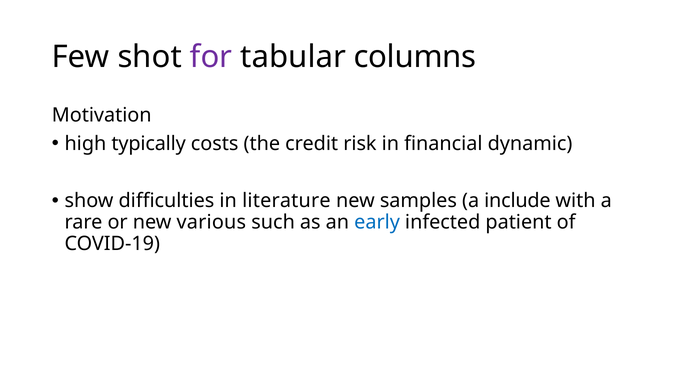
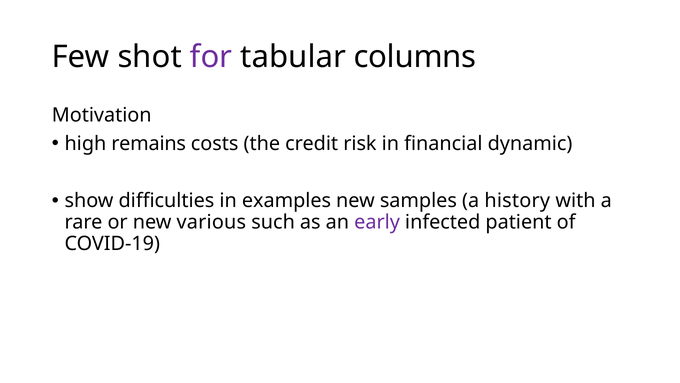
typically: typically -> remains (149, 143)
literature: literature -> examples (287, 201)
include: include -> history (517, 201)
early colour: blue -> purple (377, 222)
